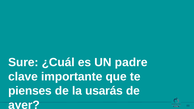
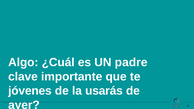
Sure: Sure -> Algo (23, 62)
pienses: pienses -> jóvenes (30, 91)
